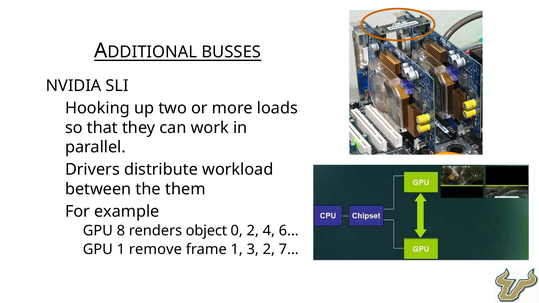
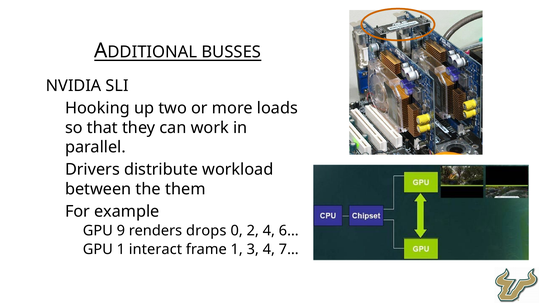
8: 8 -> 9 (121, 231)
object: object -> drops (206, 231)
remove: remove -> interact (155, 249)
3 2: 2 -> 4 (269, 249)
